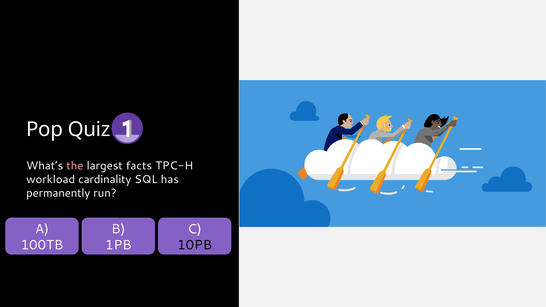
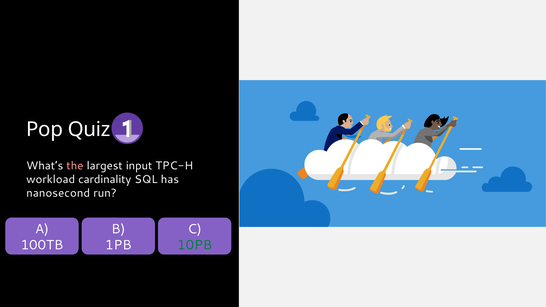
facts: facts -> input (139, 166)
permanently: permanently -> nanosecond (58, 193)
10PB colour: black -> green (195, 245)
